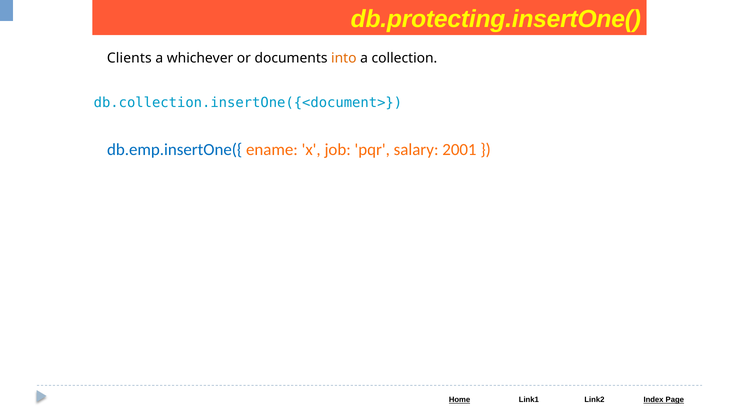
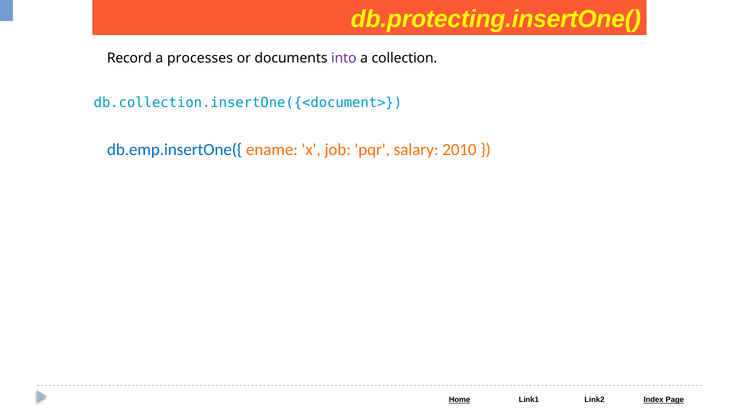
Clients: Clients -> Record (129, 58)
whichever: whichever -> processes (200, 58)
into colour: orange -> purple (344, 58)
2001: 2001 -> 2010 (459, 149)
